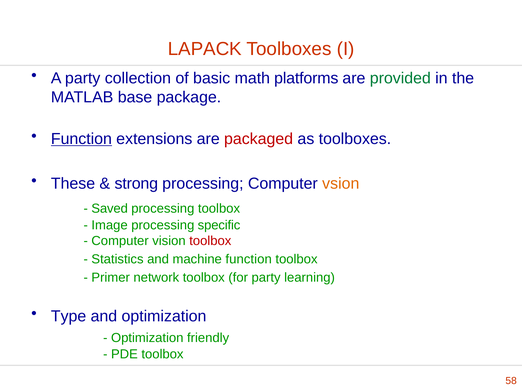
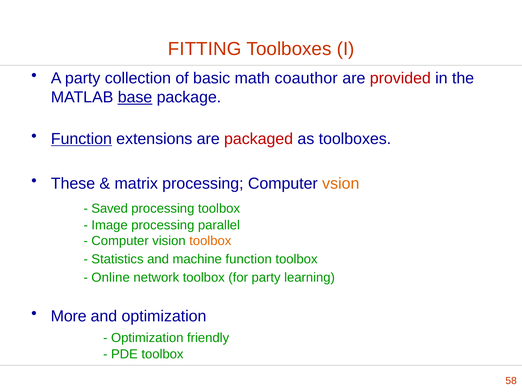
LAPACK: LAPACK -> FITTING (205, 49)
platforms: platforms -> coauthor (306, 78)
provided colour: green -> red (400, 78)
base underline: none -> present (135, 97)
strong: strong -> matrix (136, 183)
specific: specific -> parallel (219, 225)
toolbox colour: red -> orange (210, 240)
Primer: Primer -> Online (111, 277)
Type: Type -> More (69, 316)
